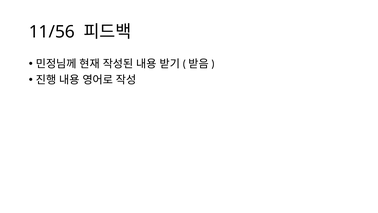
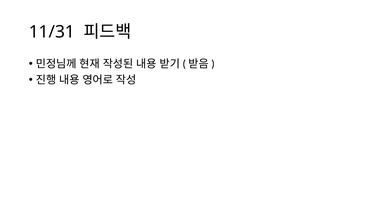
11/56: 11/56 -> 11/31 (52, 32)
